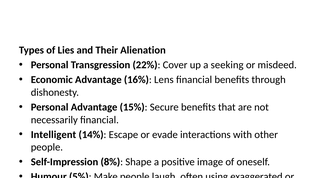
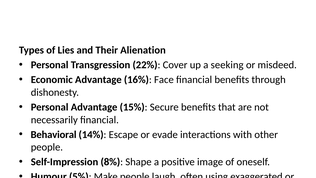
Lens: Lens -> Face (164, 80)
Intelligent: Intelligent -> Behavioral (54, 134)
